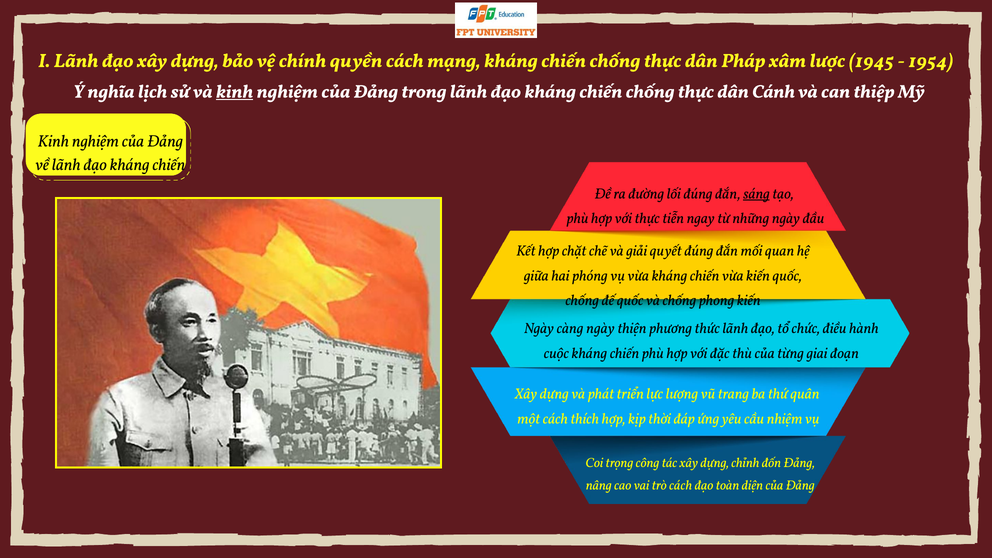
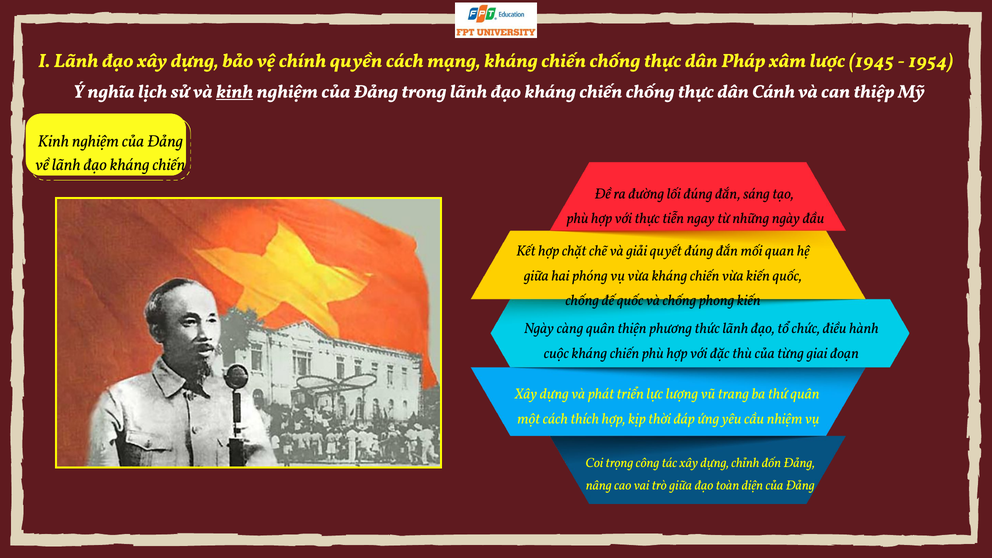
sáng underline: present -> none (756, 194)
càng ngày: ngày -> quân (601, 328)
trò cách: cách -> giữa (681, 485)
